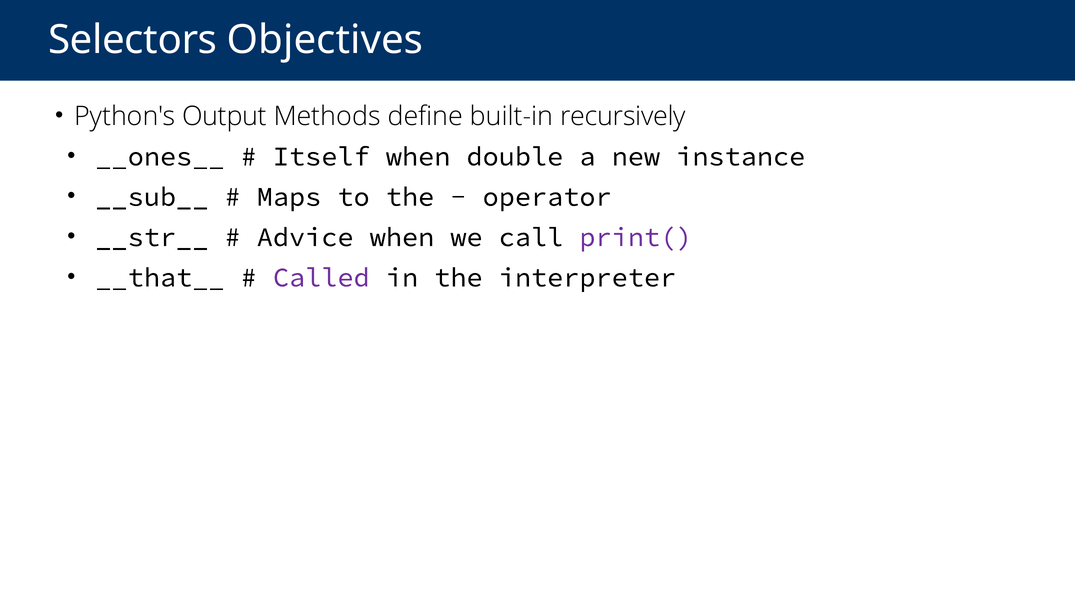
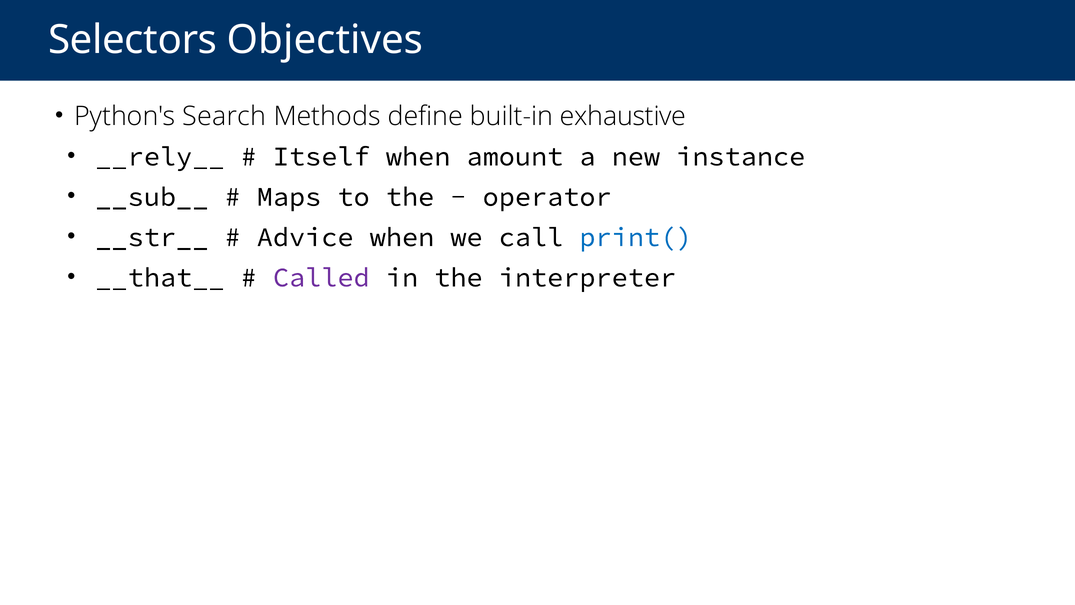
Output: Output -> Search (224, 116)
recursively: recursively -> exhaustive (623, 116)
__ones__: __ones__ -> __rely__ (160, 156)
double: double -> amount (515, 156)
print( colour: purple -> blue (636, 237)
